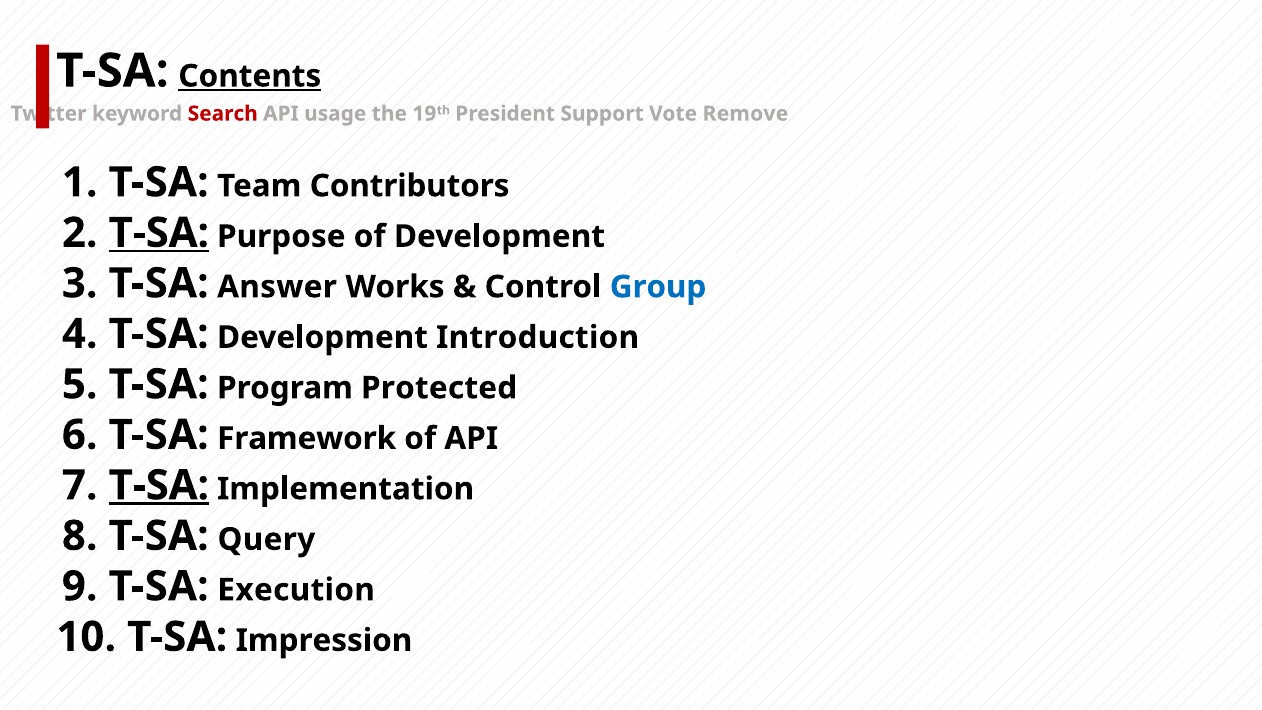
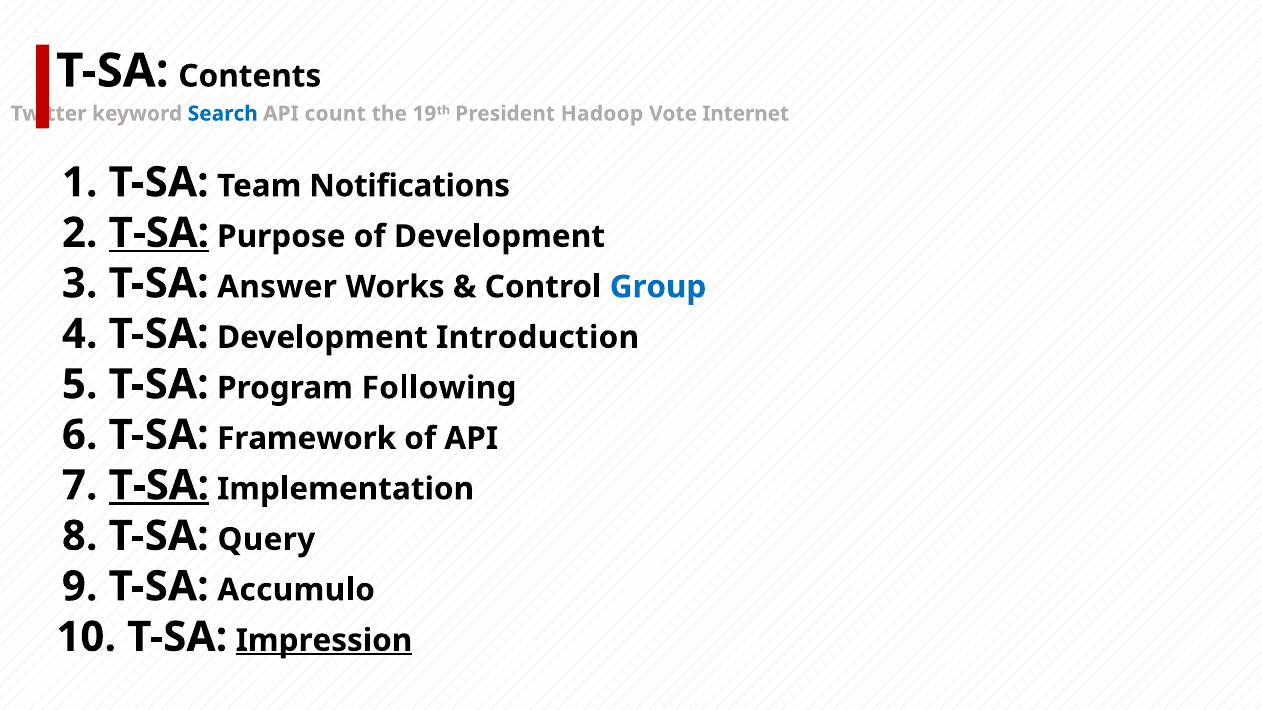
Contents underline: present -> none (250, 76)
Search colour: red -> blue (223, 114)
usage: usage -> count (335, 114)
Support: Support -> Hadoop (602, 114)
Remove: Remove -> Internet (746, 114)
Contributors: Contributors -> Notifications (410, 186)
Protected: Protected -> Following (439, 388)
Execution: Execution -> Accumulo (296, 590)
Impression underline: none -> present (324, 640)
